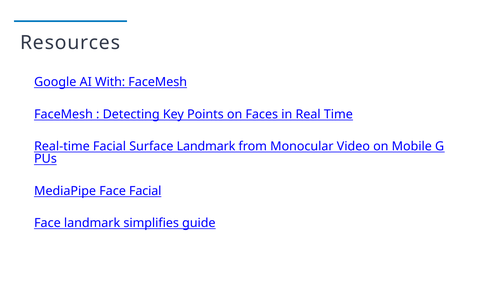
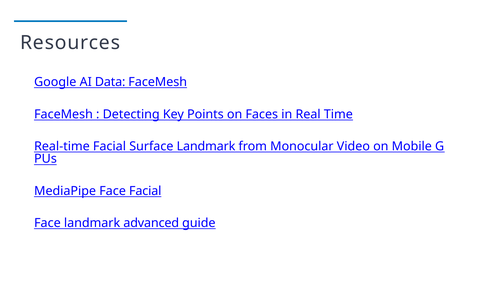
With: With -> Data (110, 82)
simplifies: simplifies -> advanced (151, 223)
